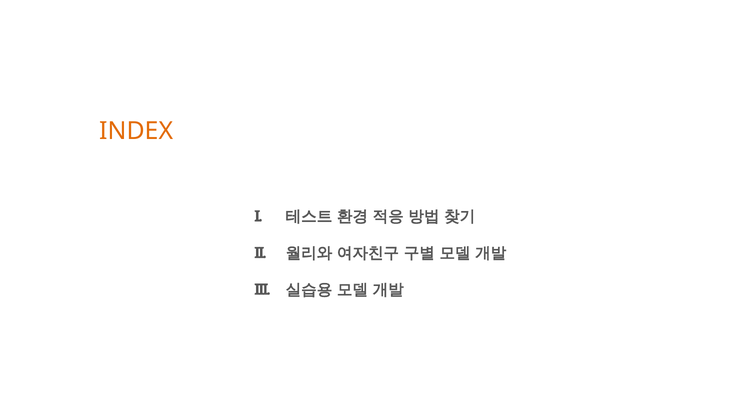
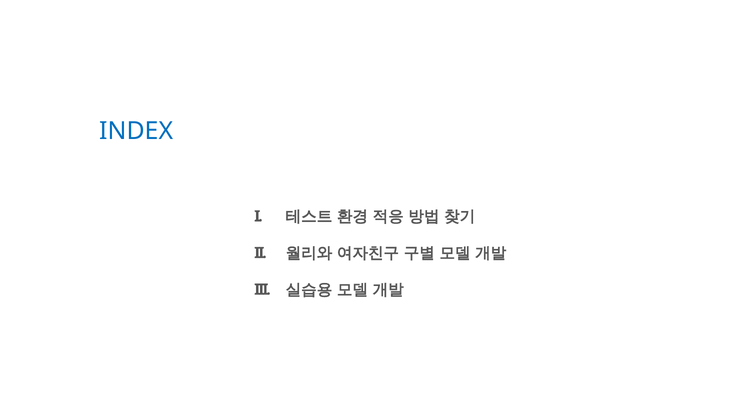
INDEX colour: orange -> blue (136, 131)
